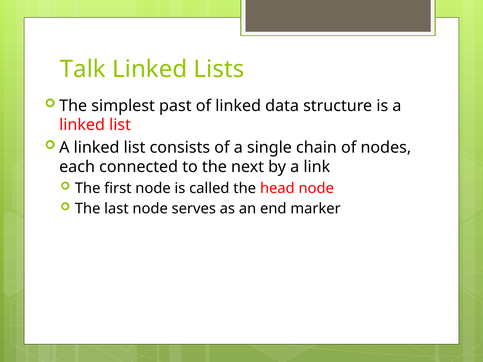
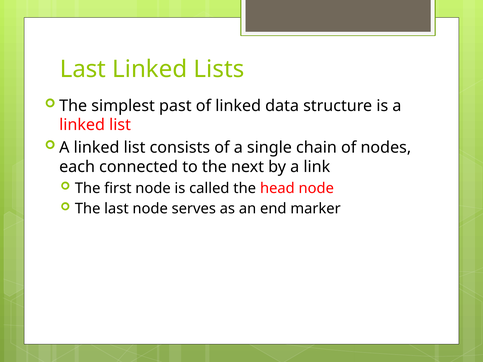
Talk: Talk -> Last (83, 69)
